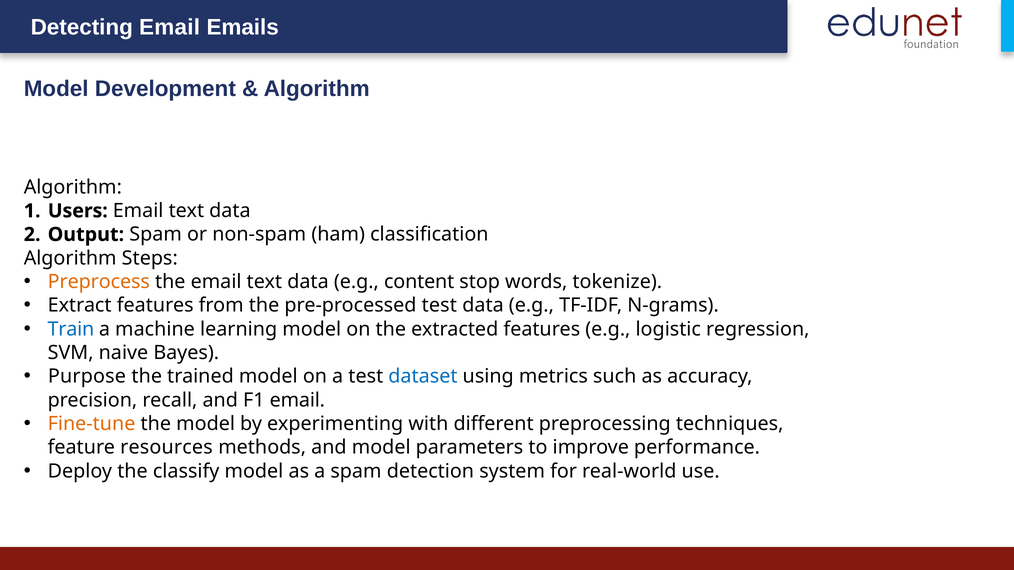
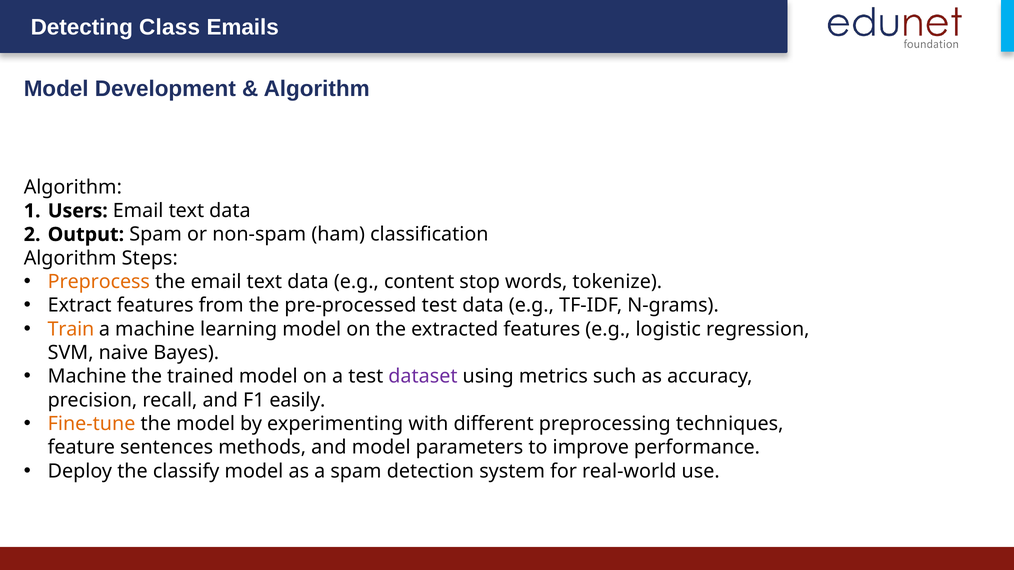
Email: Email -> Class (170, 27)
Train colour: blue -> orange (71, 329)
Purpose: Purpose -> Machine (87, 377)
dataset colour: blue -> purple (423, 377)
F1 email: email -> easily (297, 400)
resources: resources -> sentences (167, 448)
